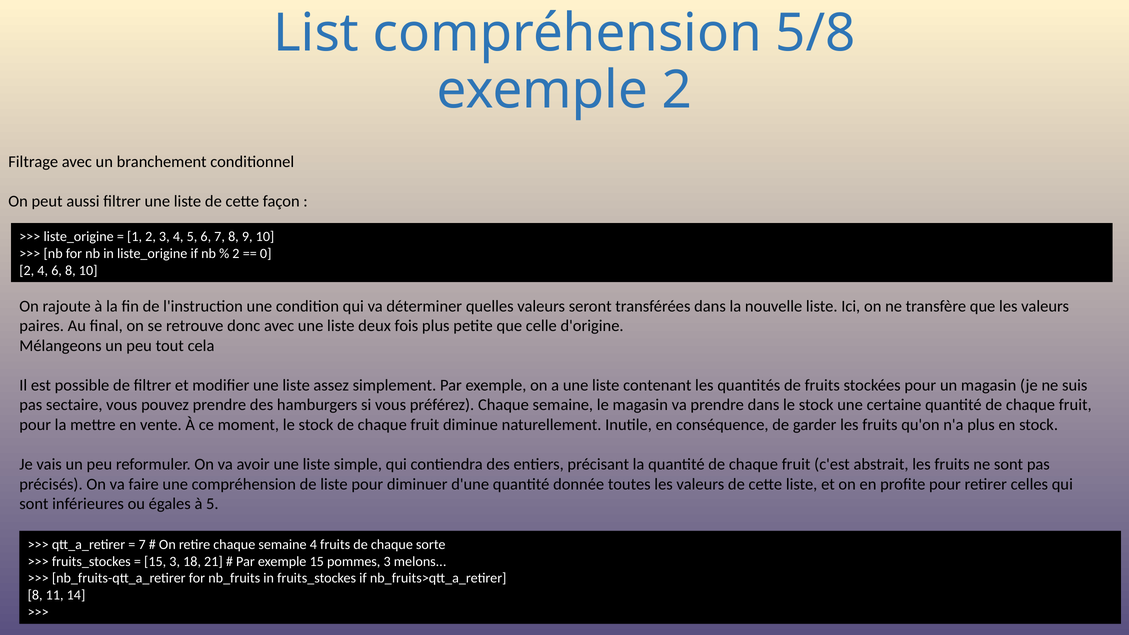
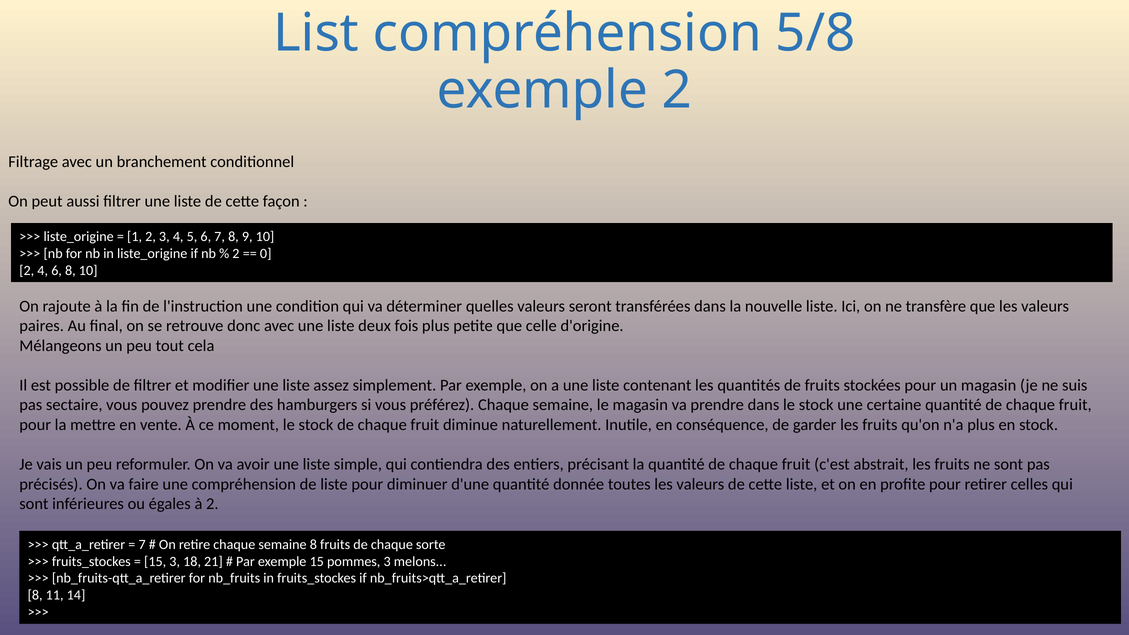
à 5: 5 -> 2 (212, 504)
semaine 4: 4 -> 8 (313, 544)
